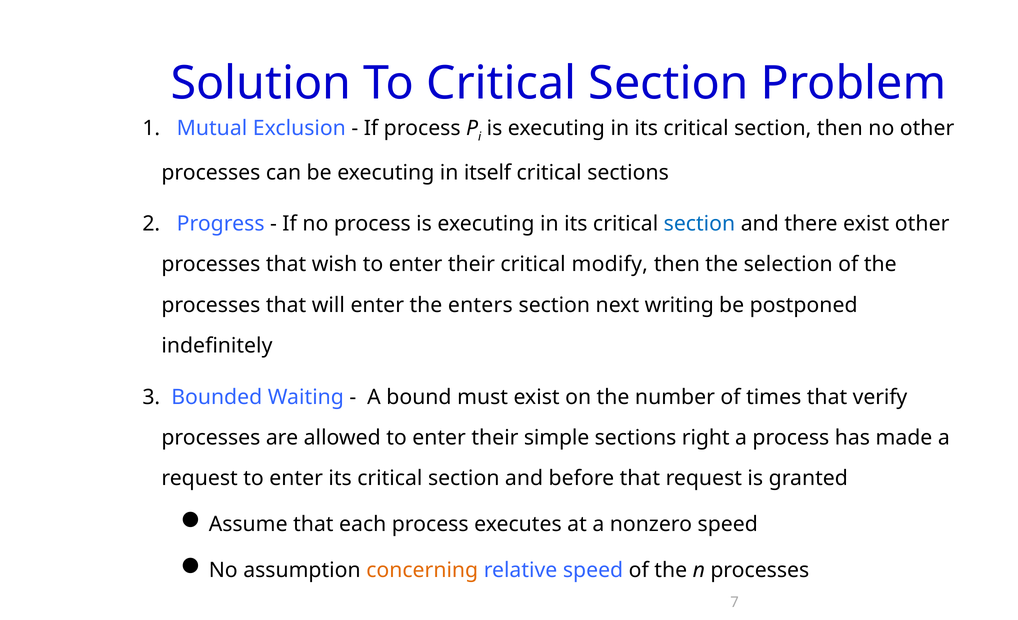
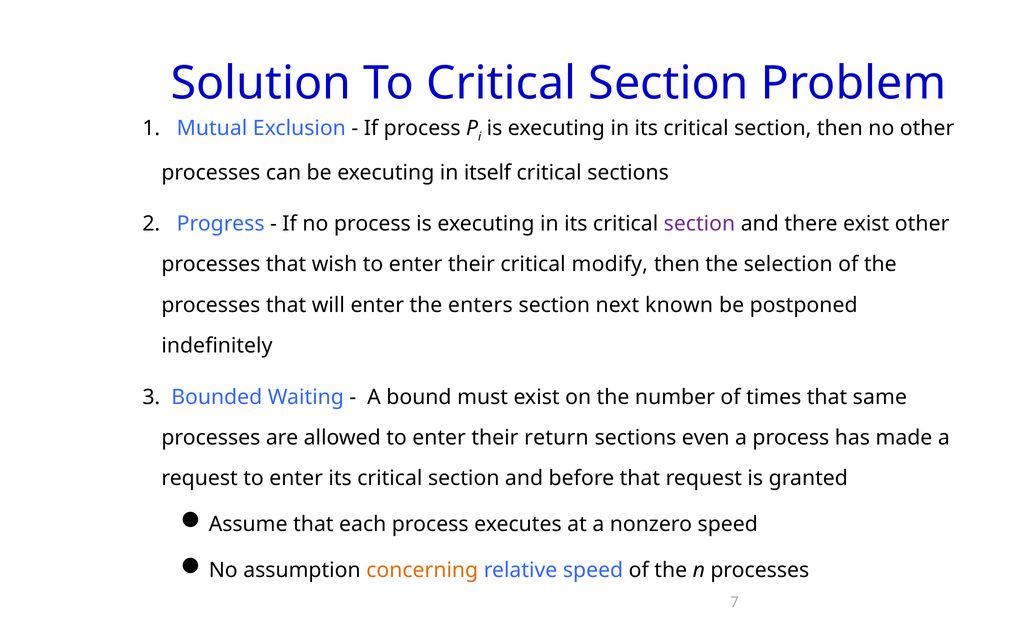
section colour: blue -> purple (699, 224)
writing: writing -> known (679, 306)
verify: verify -> same (880, 398)
simple: simple -> return (556, 438)
right: right -> even (706, 438)
